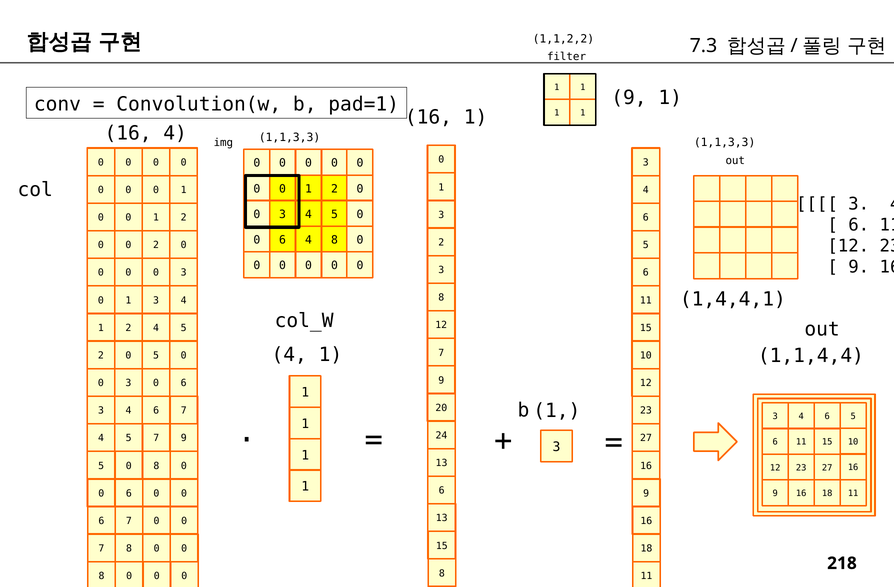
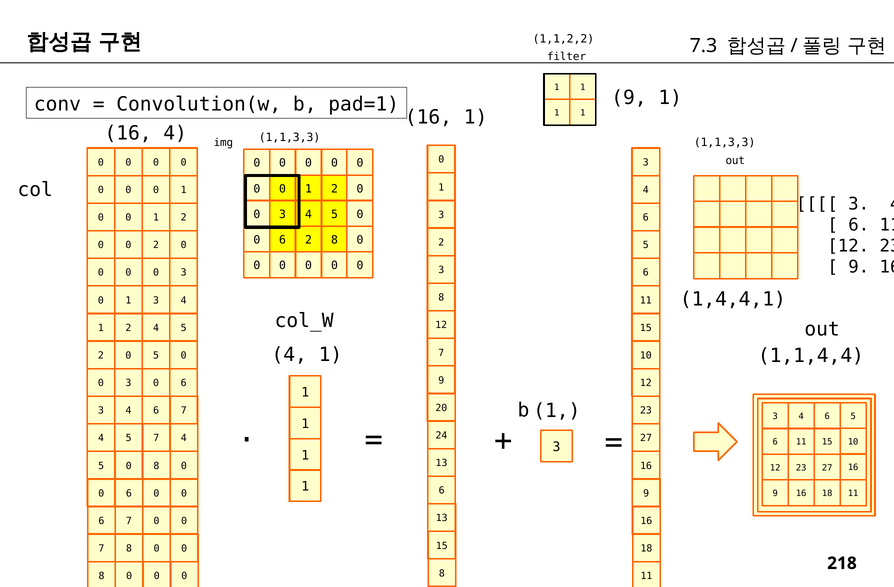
6 4: 4 -> 2 (309, 240)
5 7 9: 9 -> 4 (184, 438)
